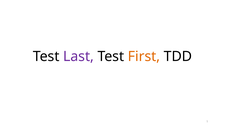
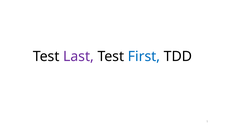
First colour: orange -> blue (144, 56)
